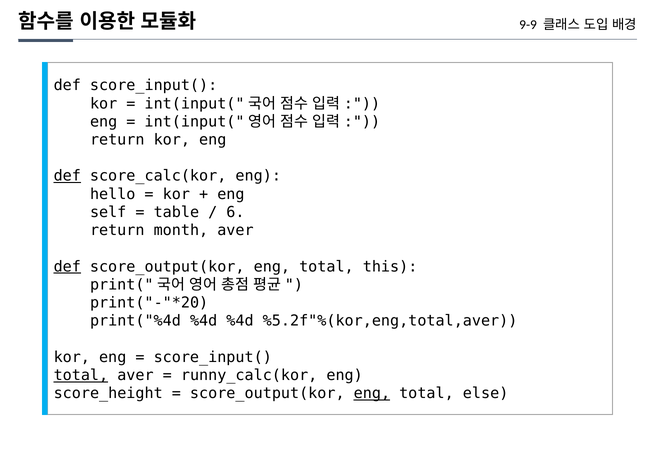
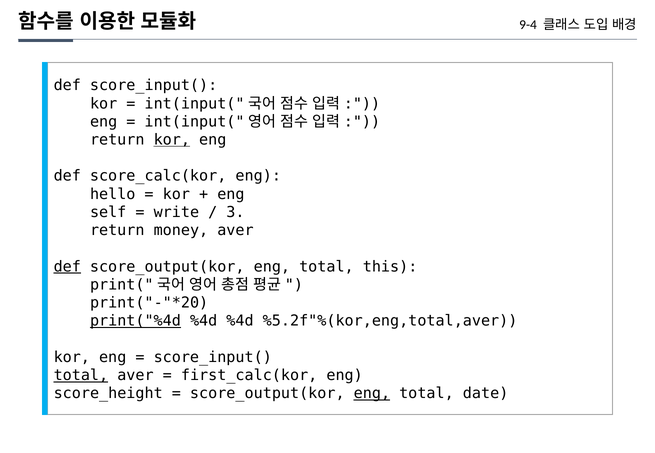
9-9: 9-9 -> 9-4 (528, 25)
kor underline: none -> present (172, 140)
def underline: present -> none (67, 176)
table: table -> write (176, 212)
6: 6 -> 3 (235, 212)
month: month -> money (181, 231)
print("%4d underline: none -> present (135, 321)
runny_calc(kor: runny_calc(kor -> first_calc(kor (249, 376)
else: else -> date (486, 394)
